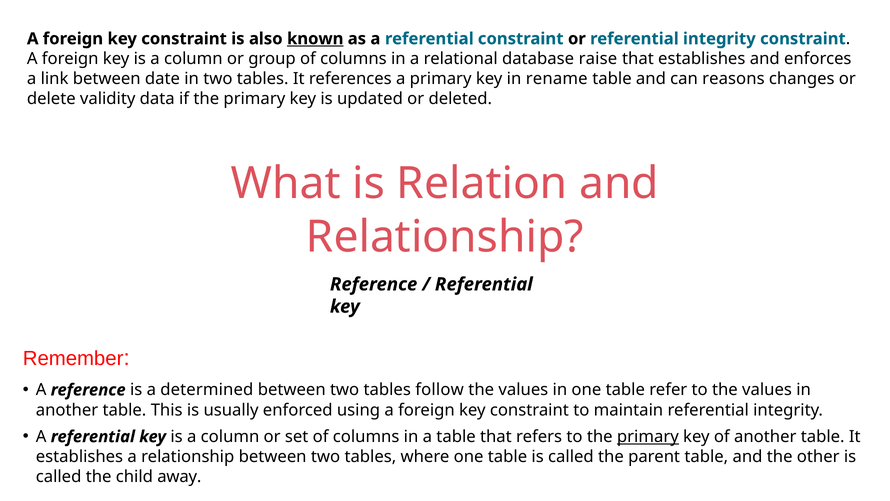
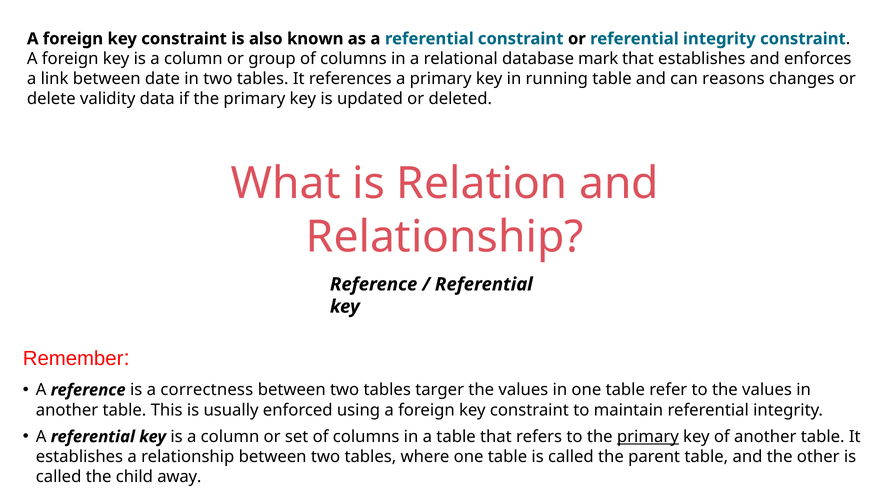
known underline: present -> none (315, 39)
raise: raise -> mark (598, 59)
rename: rename -> running (557, 79)
determined: determined -> correctness (207, 390)
follow: follow -> targer (440, 390)
